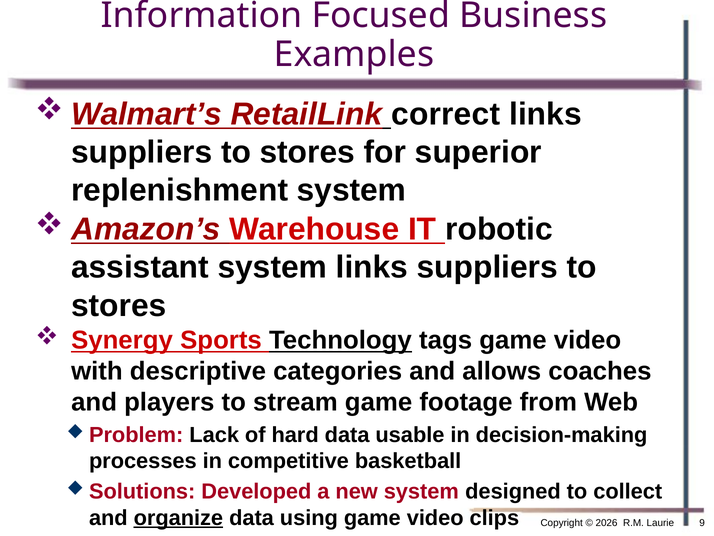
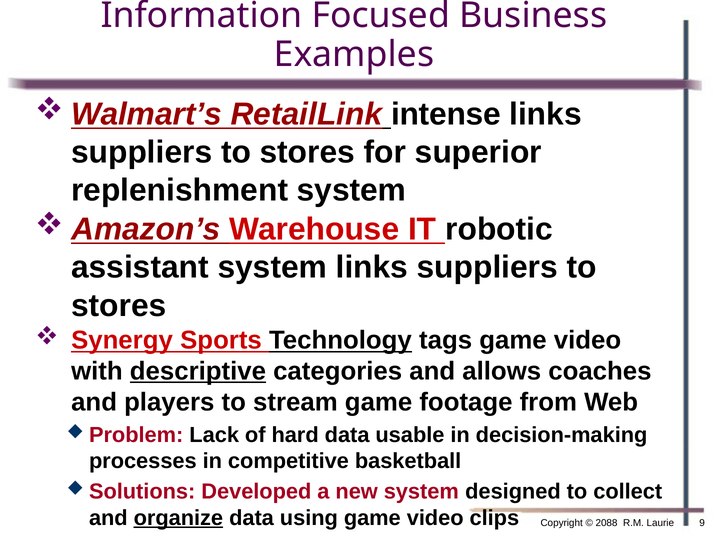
correct: correct -> intense (446, 114)
descriptive underline: none -> present (198, 371)
2026: 2026 -> 2088 (607, 522)
